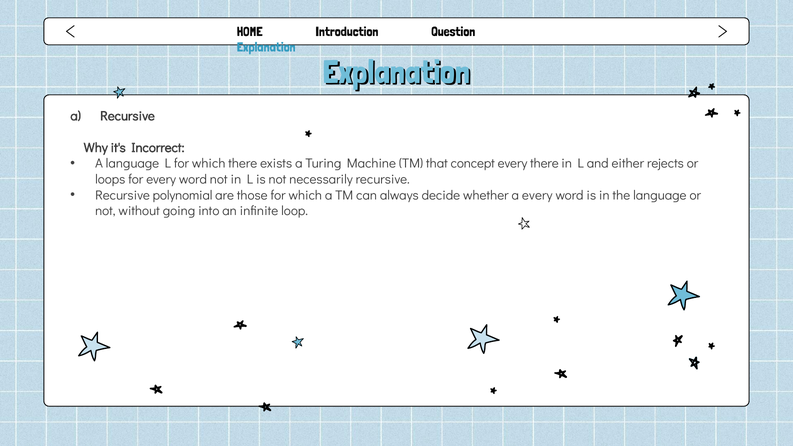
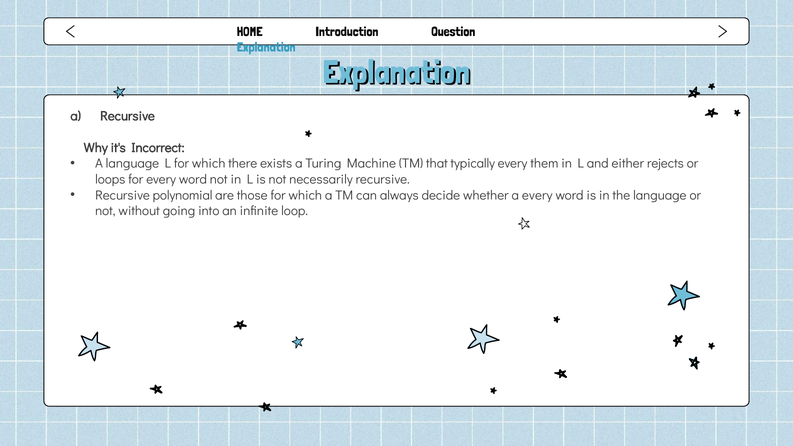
concept: concept -> typically (473, 164)
every there: there -> them (544, 164)
